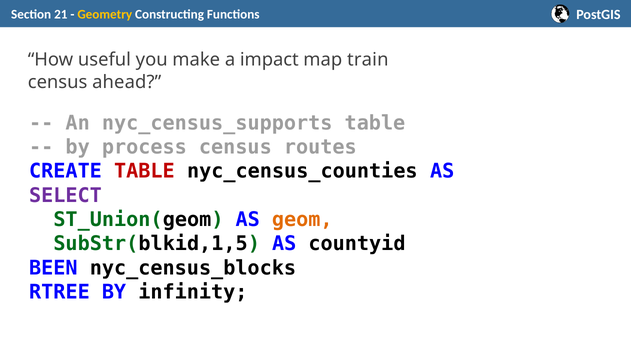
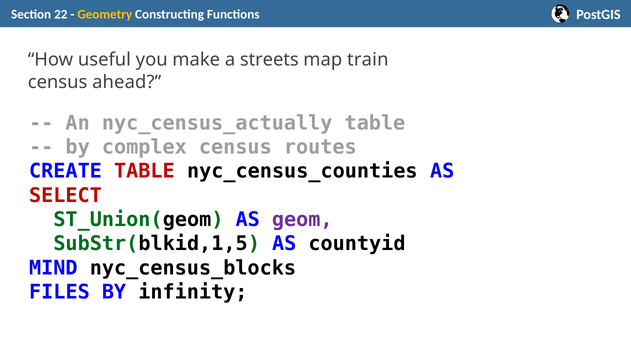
21: 21 -> 22 (61, 15)
impact: impact -> streets (269, 60)
nyc_census_supports: nyc_census_supports -> nyc_census_actually (217, 123)
process: process -> complex (144, 147)
SELECT colour: purple -> red (65, 195)
geom colour: orange -> purple (302, 220)
BEEN: BEEN -> MIND (53, 268)
RTREE: RTREE -> FILES (59, 292)
